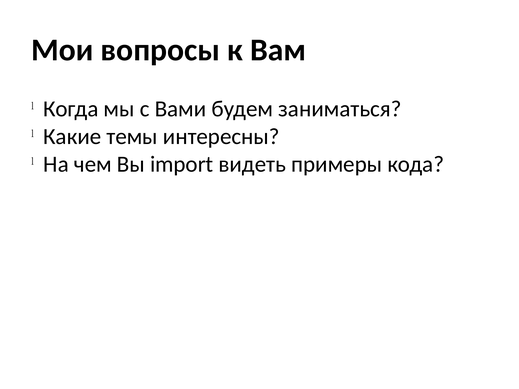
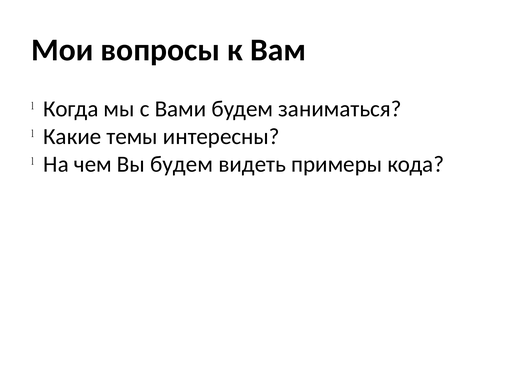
Вы import: import -> будем (182, 164)
